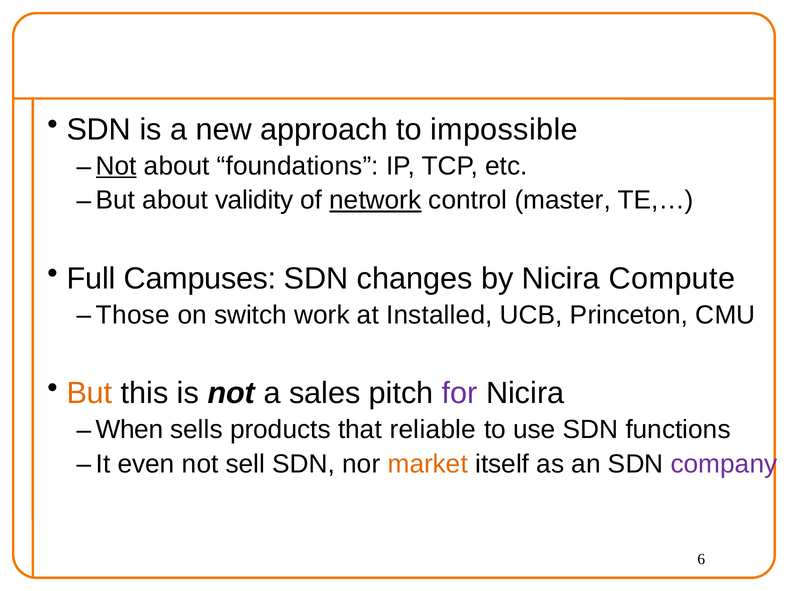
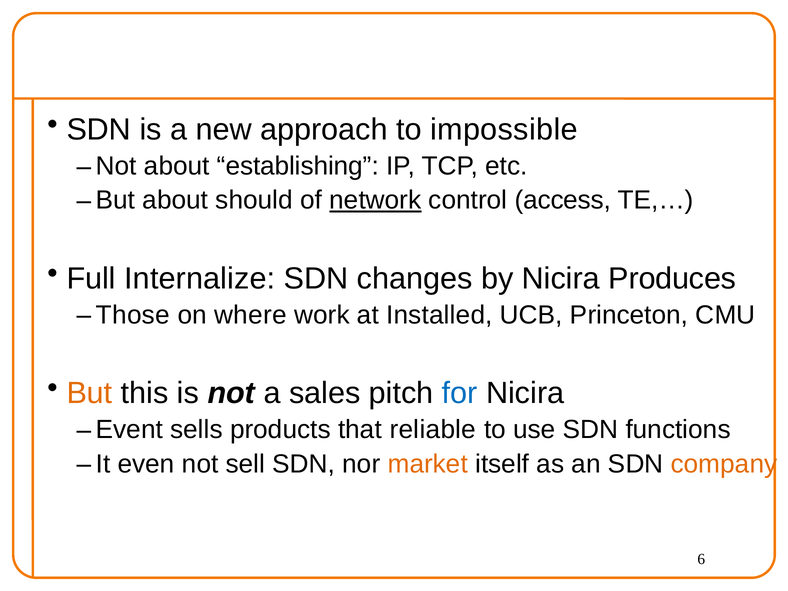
Not underline: present -> none (116, 166)
foundations: foundations -> establishing (298, 166)
validity: validity -> should (254, 200)
master: master -> access (563, 200)
Campuses: Campuses -> Internalize (200, 278)
Compute: Compute -> Produces (672, 278)
switch: switch -> where (250, 315)
for colour: purple -> blue (460, 393)
When: When -> Event (129, 430)
company colour: purple -> orange (724, 464)
